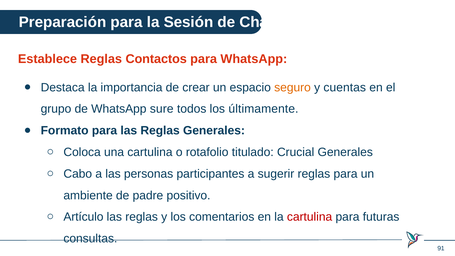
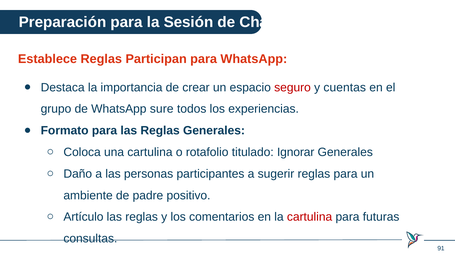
Contactos: Contactos -> Participan (156, 59)
seguro colour: orange -> red (293, 87)
últimamente: últimamente -> experiencias (264, 109)
Crucial: Crucial -> Ignorar (296, 152)
Cabo: Cabo -> Daño (78, 174)
